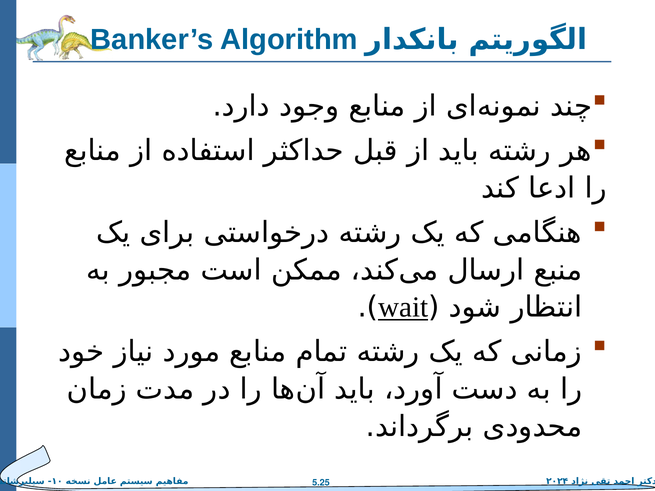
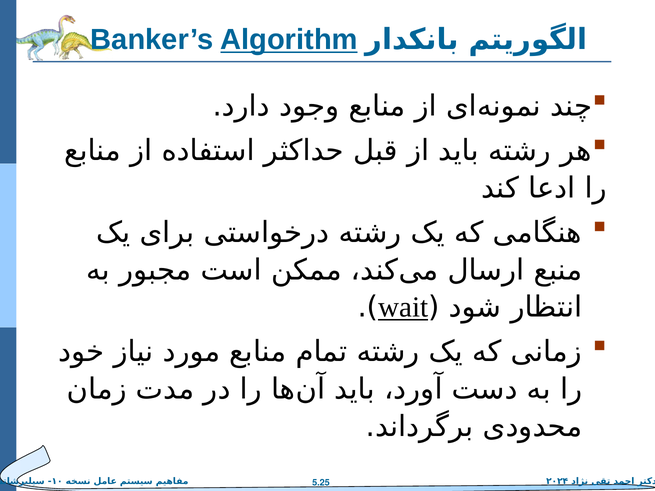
Algorithm underline: none -> present (289, 40)
